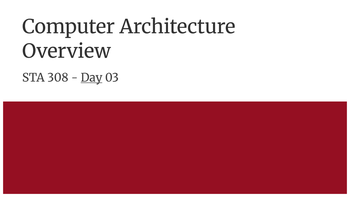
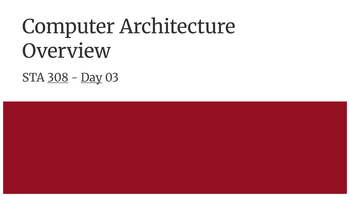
308 underline: none -> present (58, 78)
